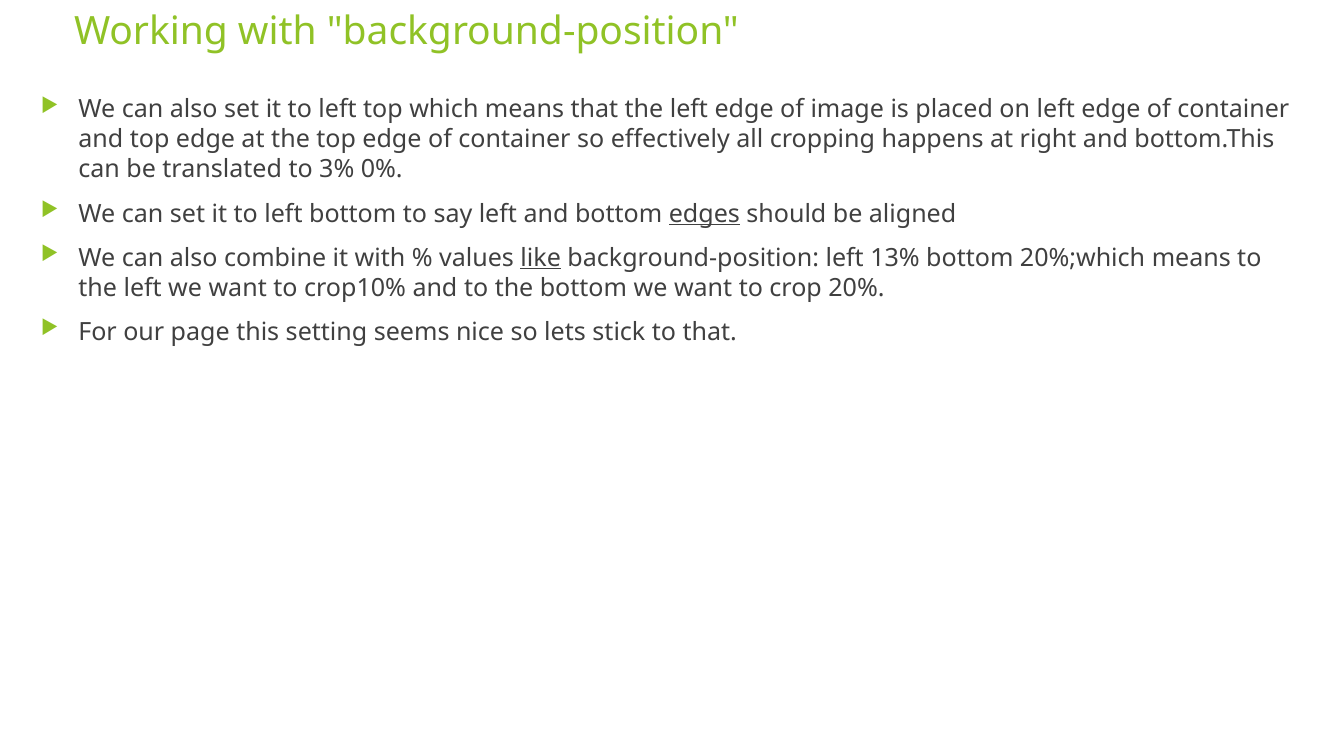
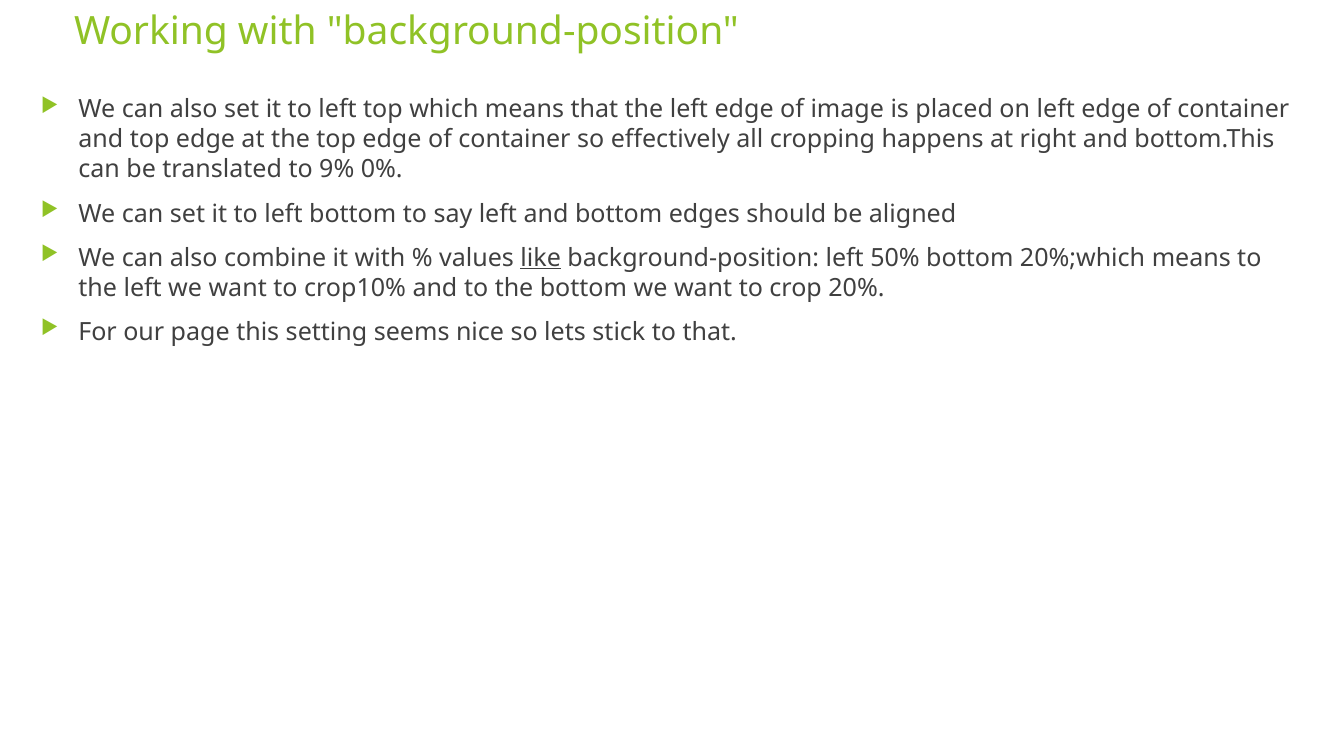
3%: 3% -> 9% (337, 170)
edges underline: present -> none (704, 214)
13%: 13% -> 50% (895, 258)
